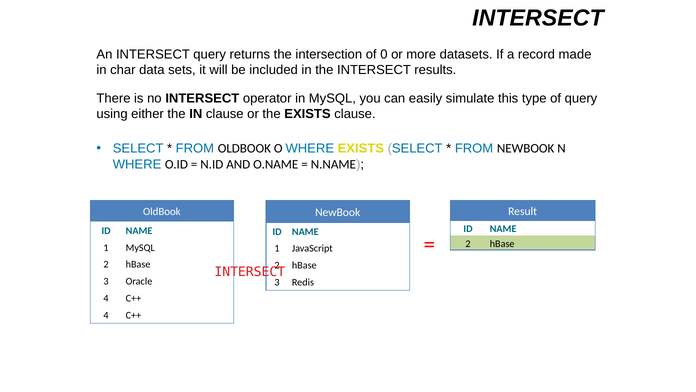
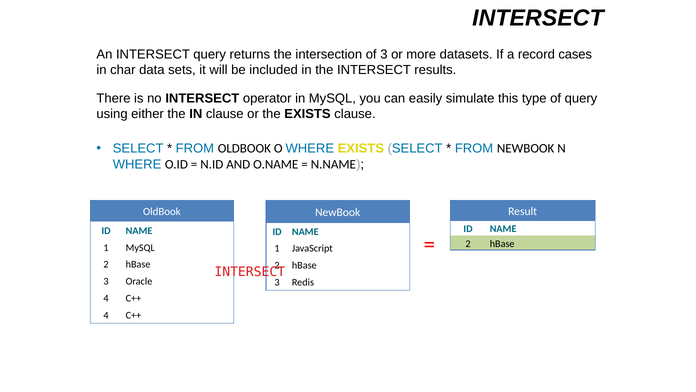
of 0: 0 -> 3 (384, 54)
made: made -> cases (575, 54)
